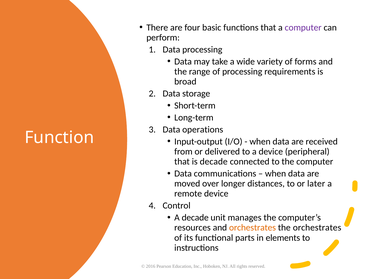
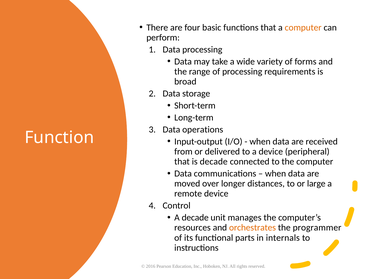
computer colour: purple -> orange (303, 27)
later: later -> large (316, 184)
the orchestrates: orchestrates -> programmer (317, 228)
elements: elements -> internals (283, 238)
